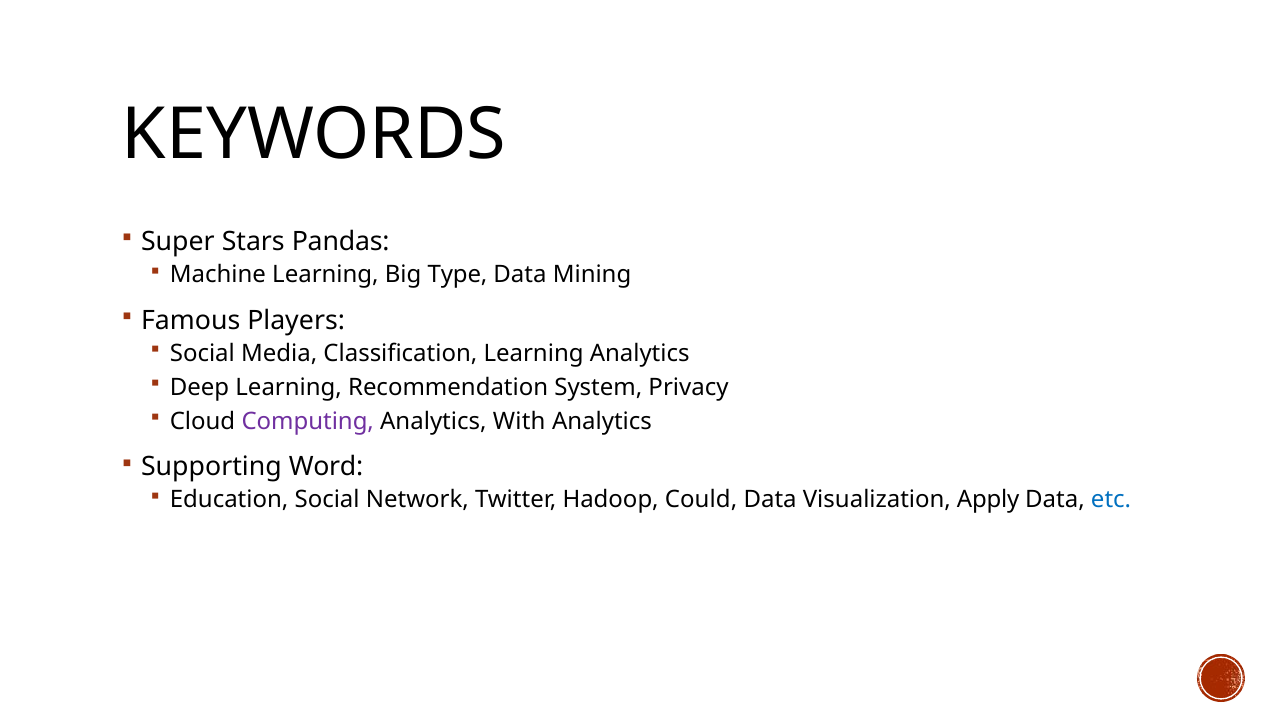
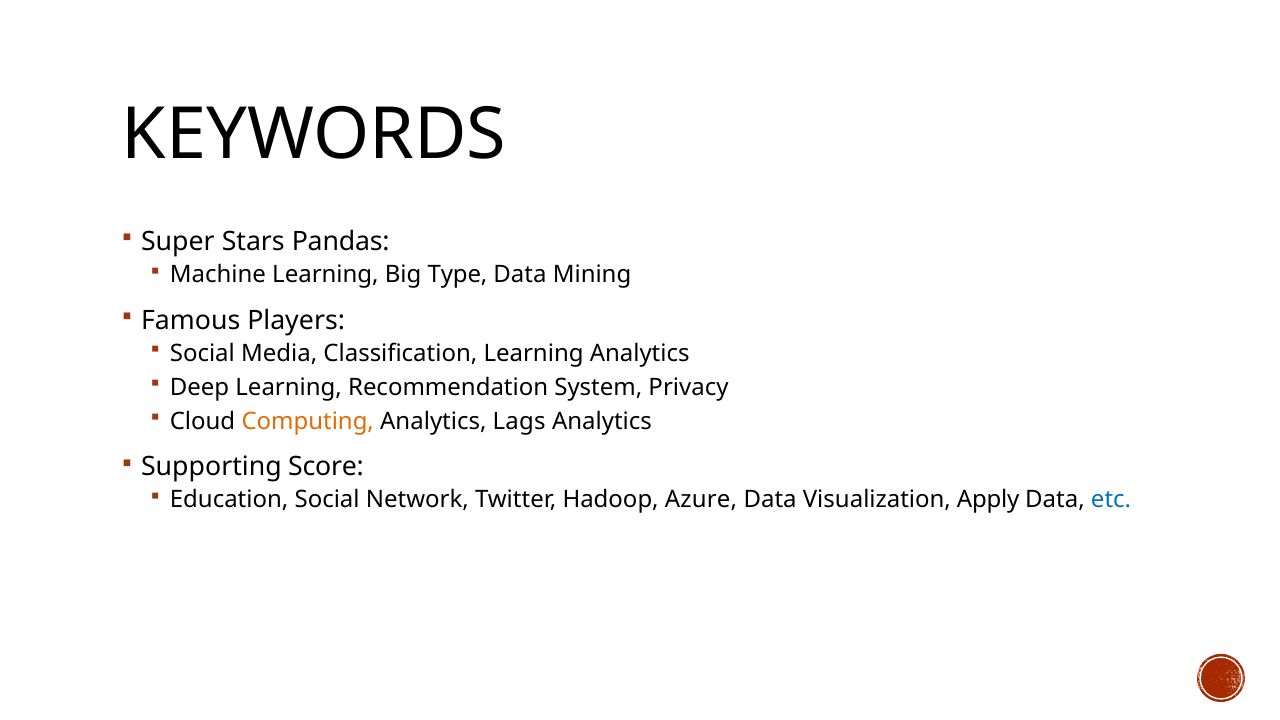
Computing colour: purple -> orange (308, 421)
With: With -> Lags (519, 421)
Word: Word -> Score (326, 467)
Could: Could -> Azure (701, 500)
